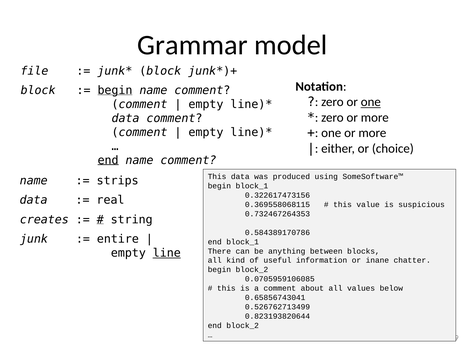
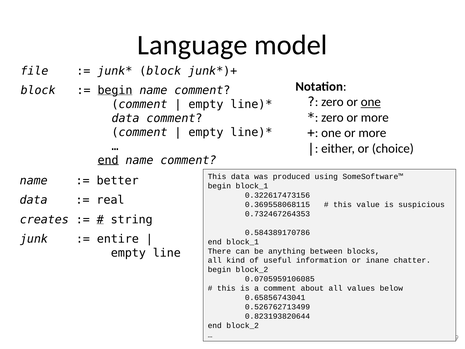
Grammar: Grammar -> Language (192, 45)
strips: strips -> better (118, 180)
line underline: present -> none (167, 253)
